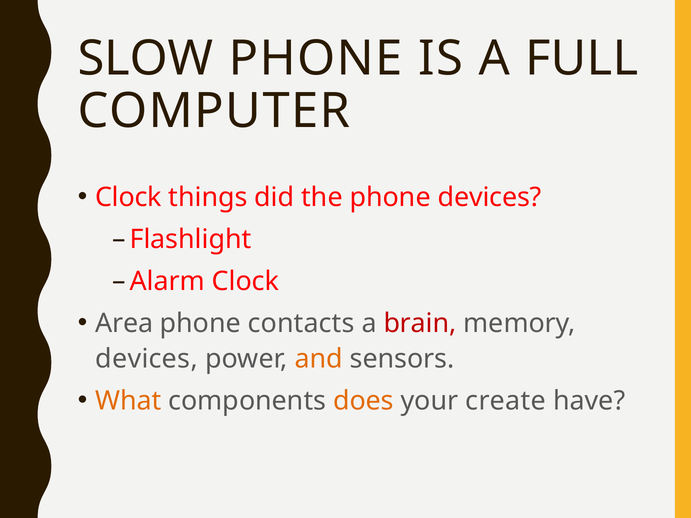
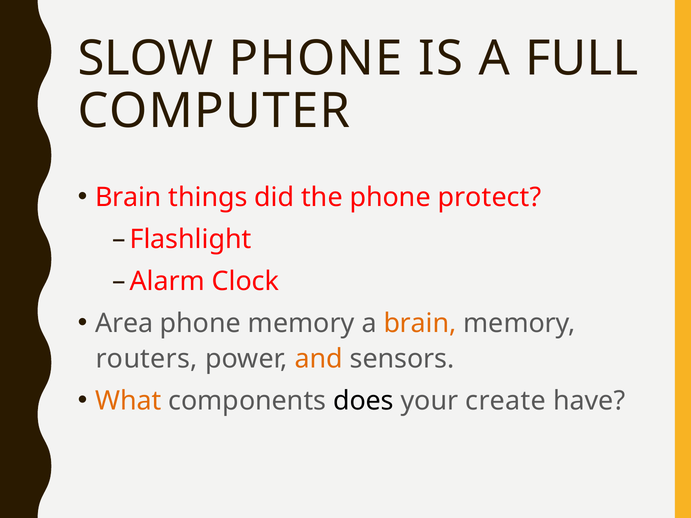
Clock: Clock -> Brain (128, 197)
phone devices: devices -> protect (489, 197)
phone contacts: contacts -> memory (301, 324)
brain colour: red -> orange (420, 324)
devices: devices -> routers (147, 359)
does colour: orange -> black (363, 401)
